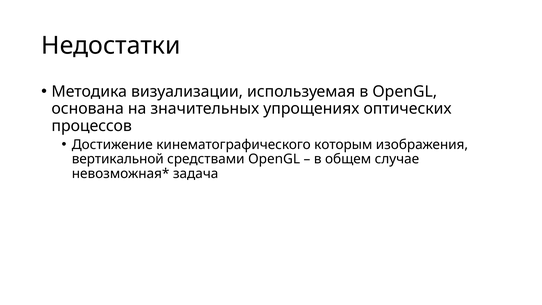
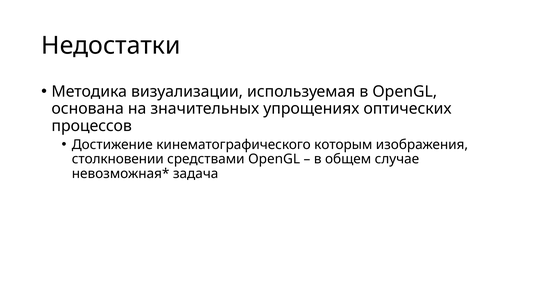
вертикальной: вертикальной -> столкновении (118, 159)
